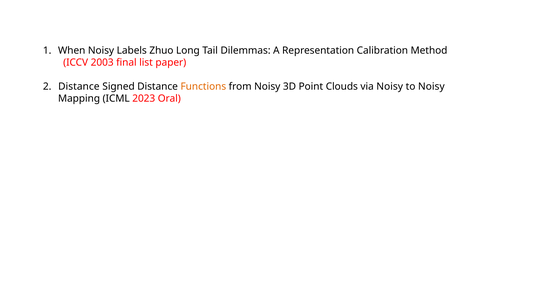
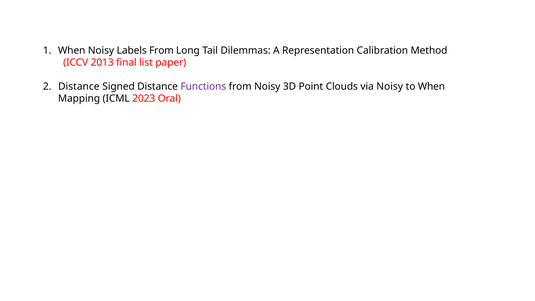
Labels Zhuo: Zhuo -> From (161, 50)
2003: 2003 -> 2013 (102, 63)
Functions colour: orange -> purple (203, 87)
to Noisy: Noisy -> When (431, 87)
